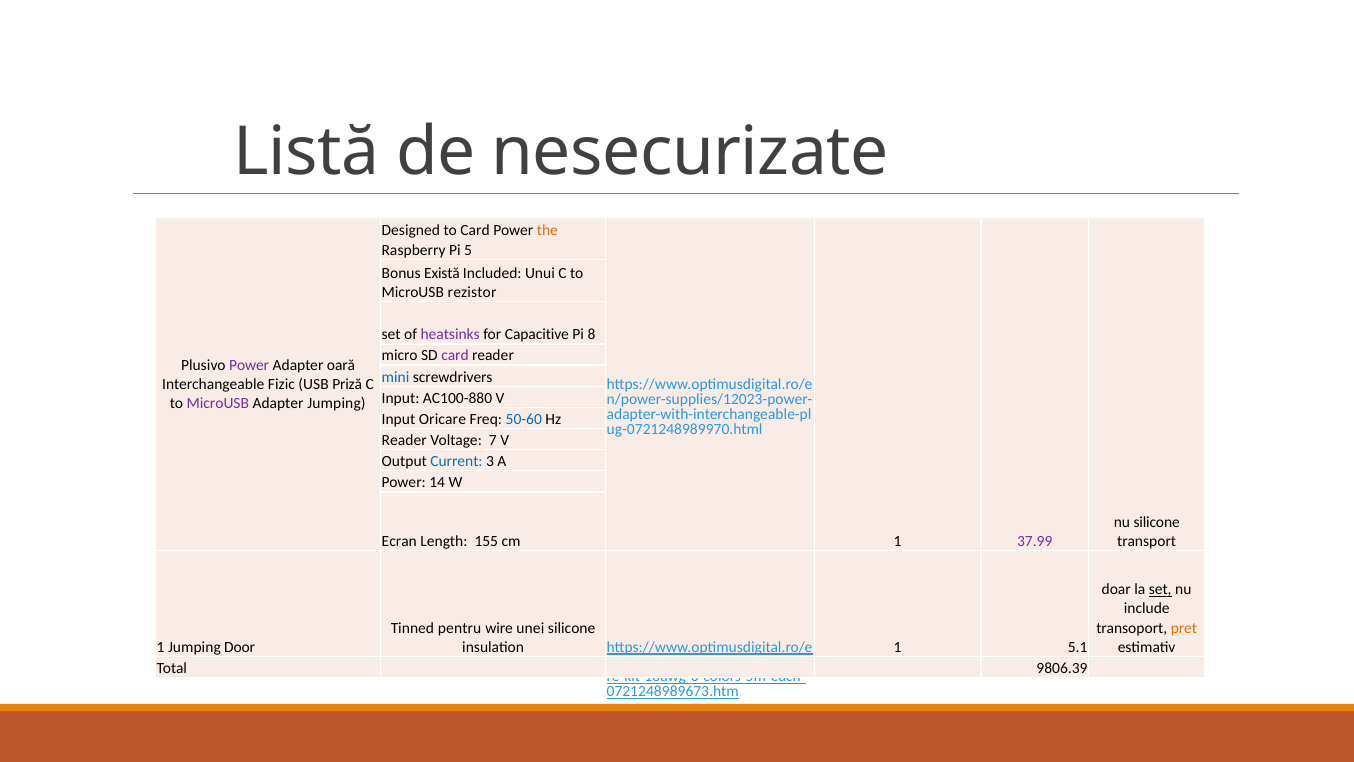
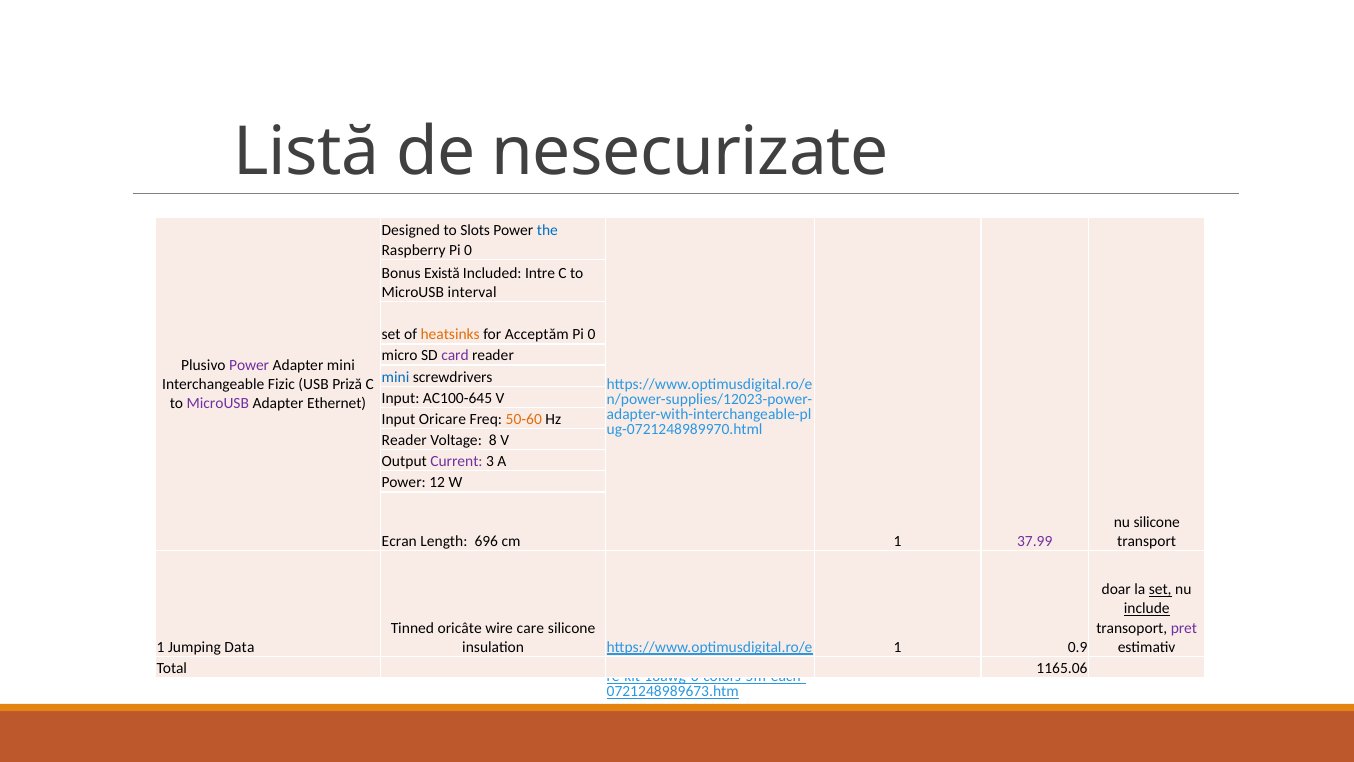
to Card: Card -> Slots (475, 231)
the colour: orange -> blue (547, 231)
Raspberry Pi 5: 5 -> 0 (468, 250)
Unui: Unui -> Intre (540, 273)
rezistor: rezistor -> interval (472, 292)
heatsinks colour: purple -> orange (450, 334)
Capacitive: Capacitive -> Acceptăm (537, 334)
8: 8 -> 0 (591, 334)
Adapter oară: oară -> mini (341, 365)
AC100-880: AC100-880 -> AC100-645 (458, 398)
Adapter Jumping: Jumping -> Ethernet (337, 403)
50-60 colour: blue -> orange (524, 419)
7: 7 -> 8 (493, 440)
Current colour: blue -> purple (456, 461)
14: 14 -> 12 (437, 482)
155: 155 -> 696 (486, 541)
include underline: none -> present (1147, 608)
pentru: pentru -> oricâte (460, 628)
unei: unei -> care (530, 628)
pret colour: orange -> purple (1184, 628)
Door: Door -> Data (239, 647)
5.1: 5.1 -> 0.9 (1078, 647)
9806.39: 9806.39 -> 1165.06 (1062, 668)
